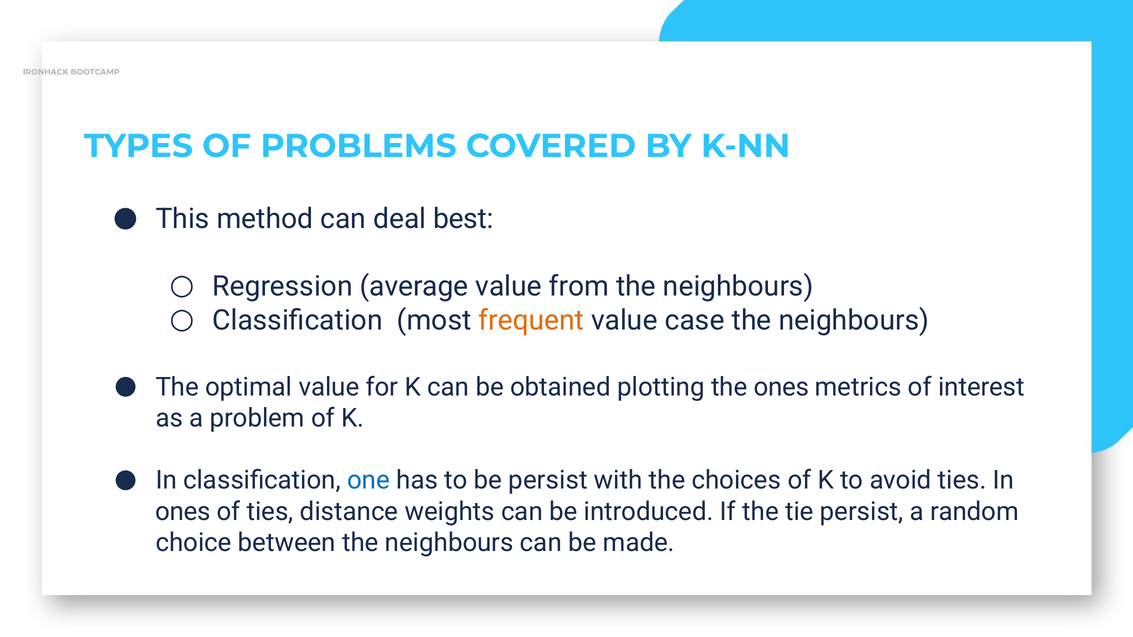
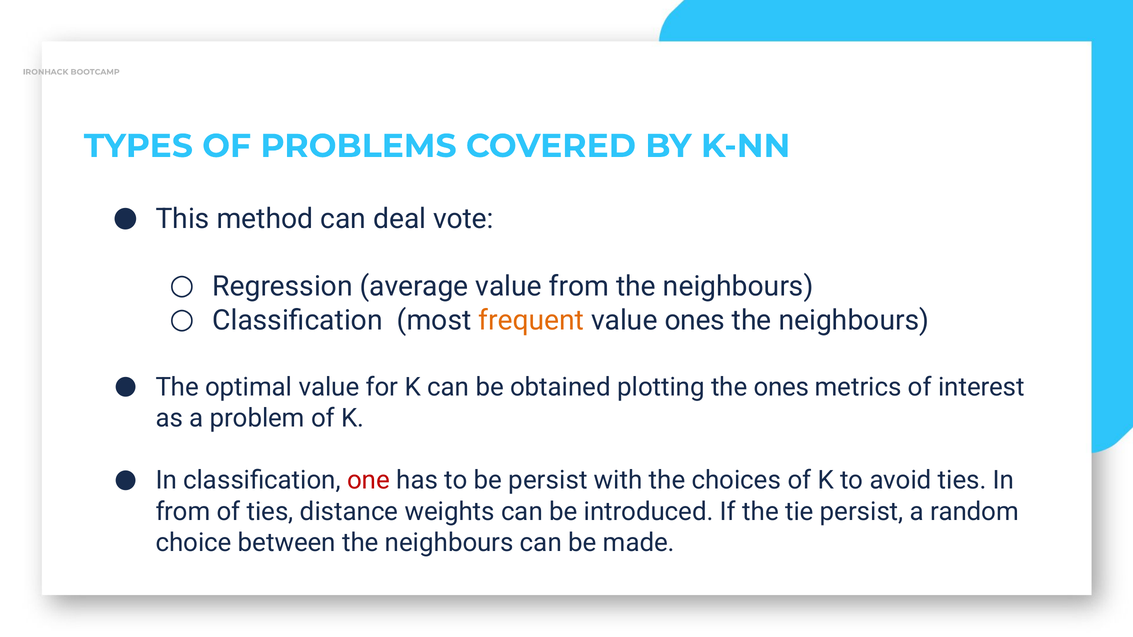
best: best -> vote (463, 219)
value case: case -> ones (695, 321)
one colour: blue -> red (369, 481)
ones: ones -> from (183, 512)
